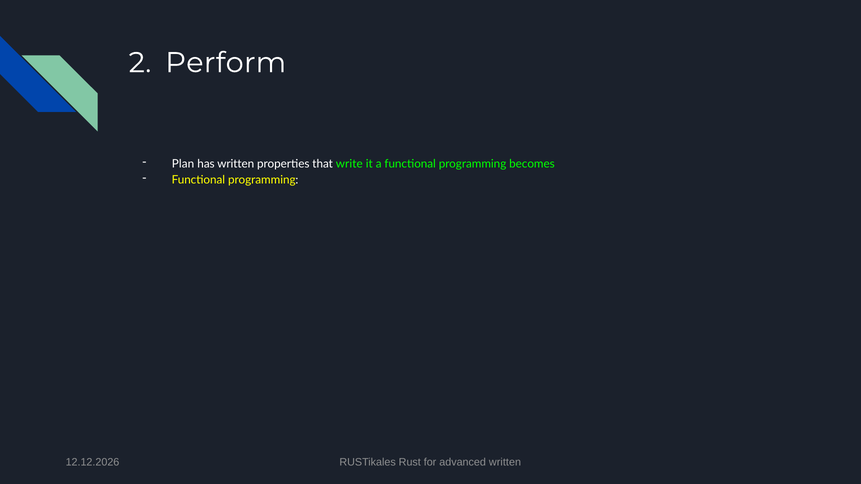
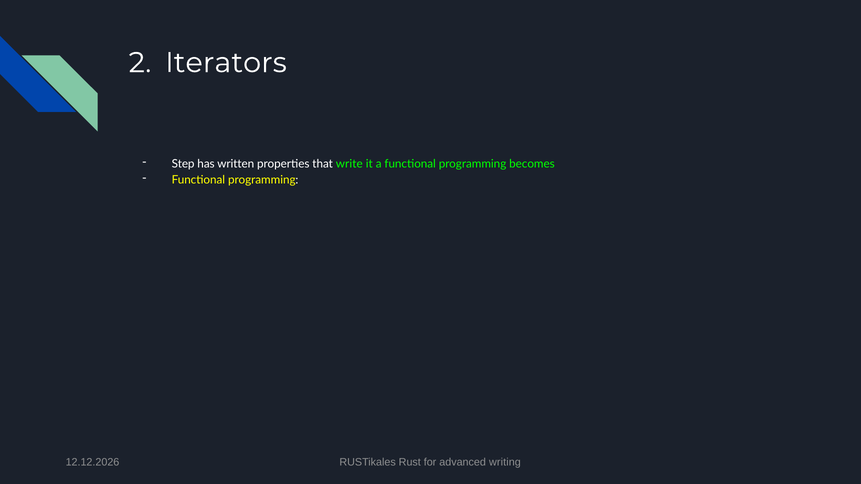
Perform: Perform -> Iterators (226, 63)
Plan: Plan -> Step (183, 164)
advanced written: written -> writing (505, 463)
